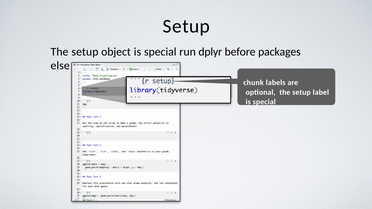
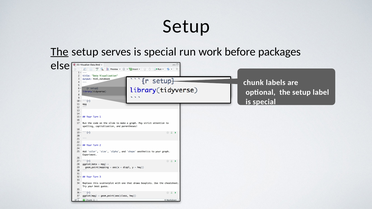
The underline: none -> present (60, 52)
object: object -> serves (116, 52)
dplyr: dplyr -> work (210, 52)
